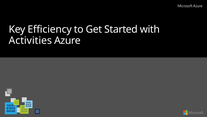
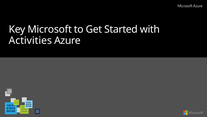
Efficiency: Efficiency -> Microsoft (50, 29)
